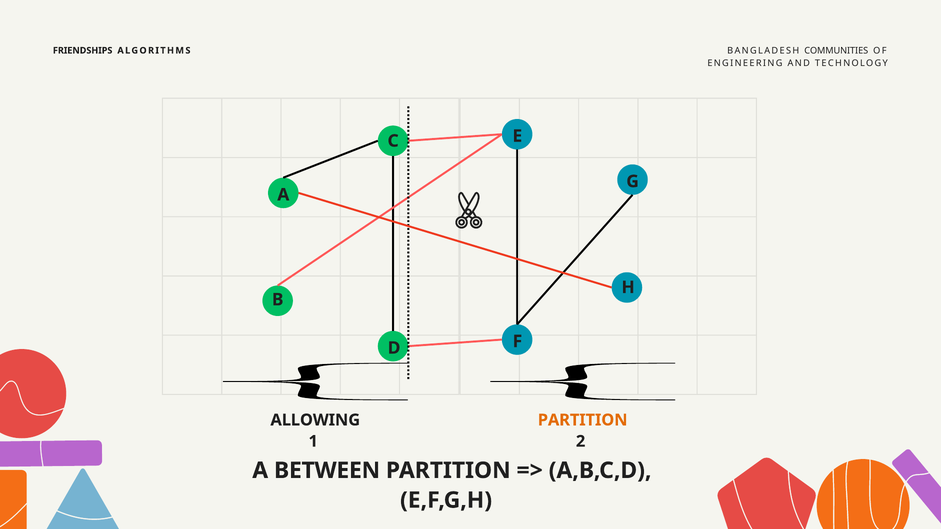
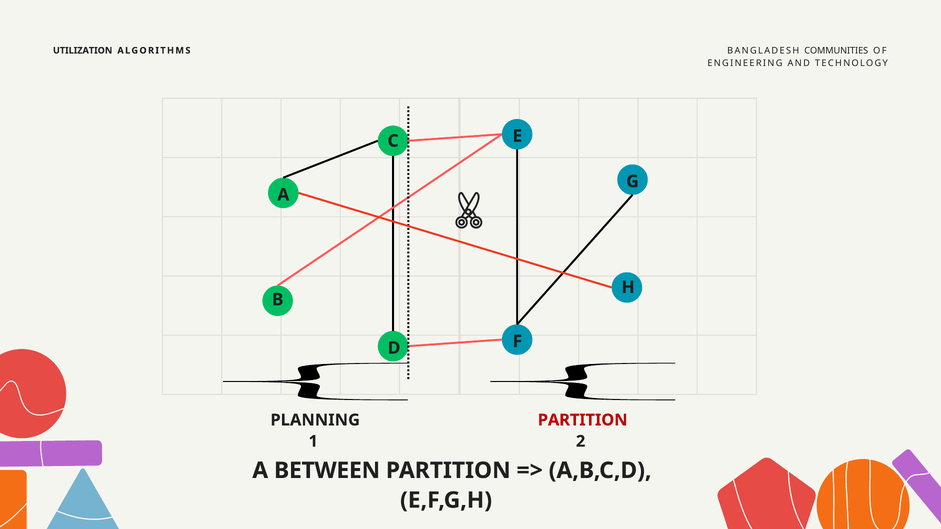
FRIENDSHIPS: FRIENDSHIPS -> UTILIZATION (83, 51)
ALLOWING: ALLOWING -> PLANNING (315, 420)
PARTITION colour: orange -> red (583, 420)
